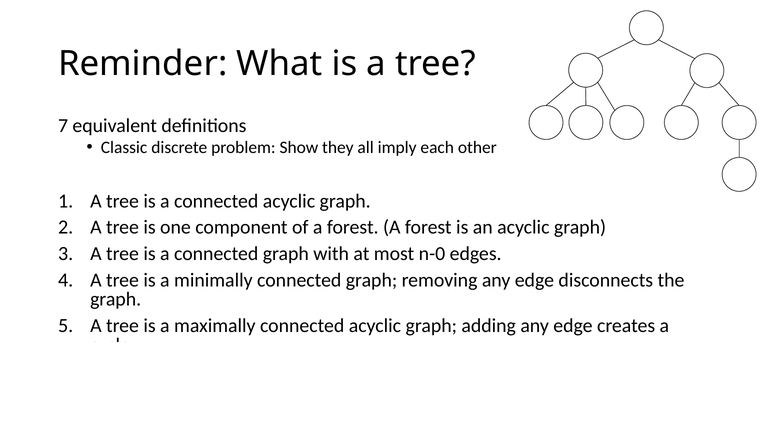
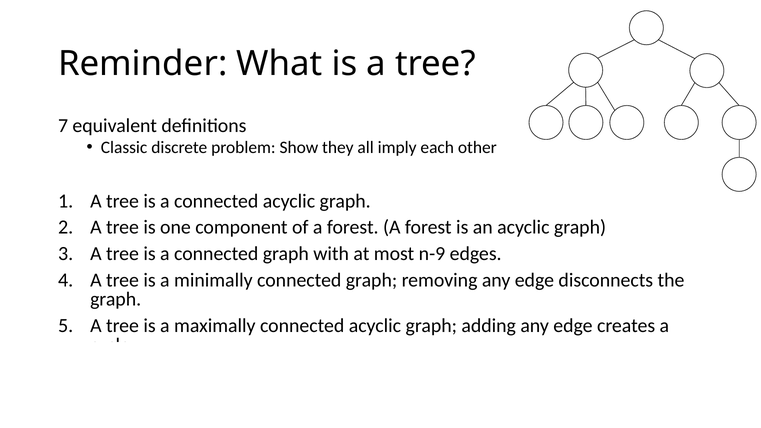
n-0: n-0 -> n-9 (432, 254)
